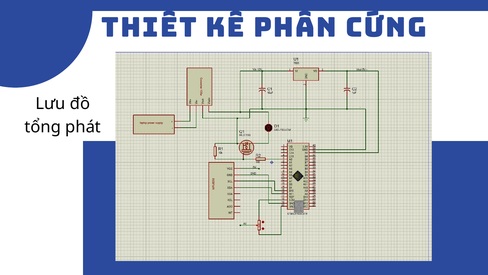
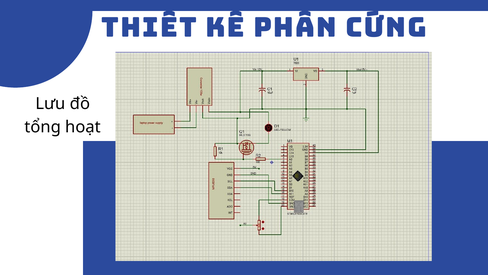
phát: phát -> hoạt (83, 127)
